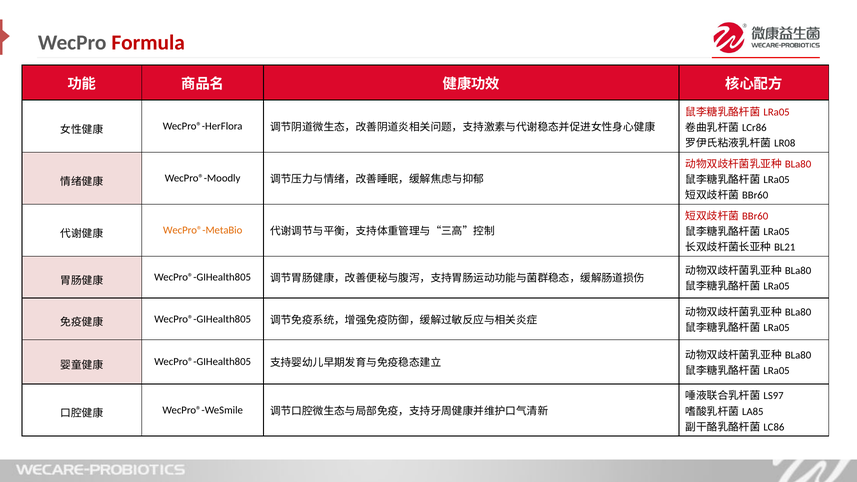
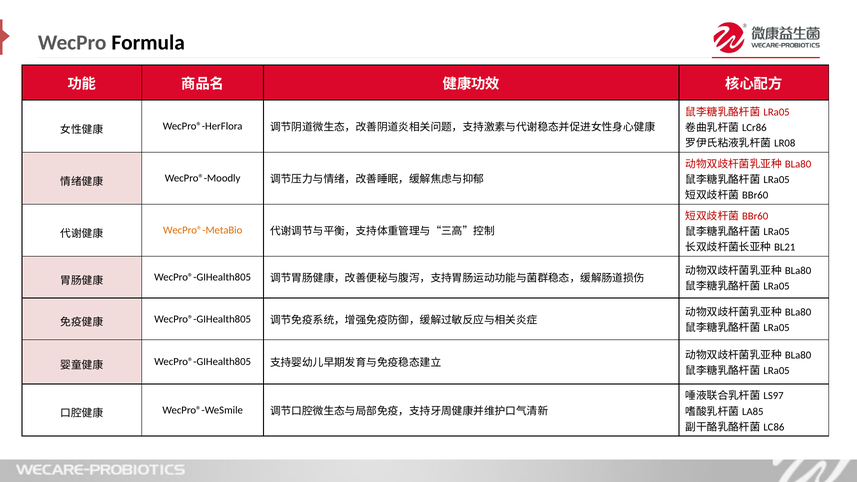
Formula colour: red -> black (148, 43)
